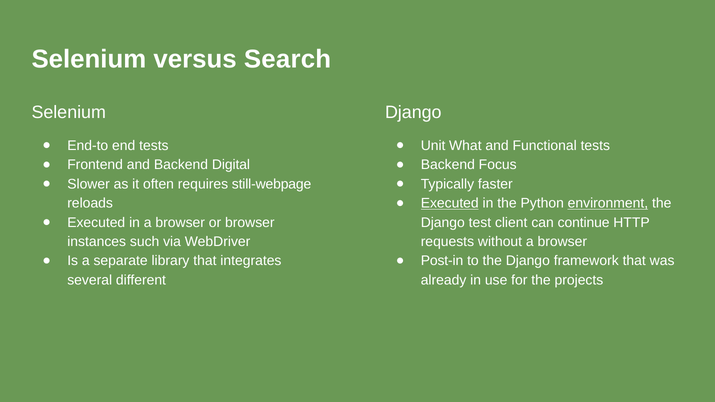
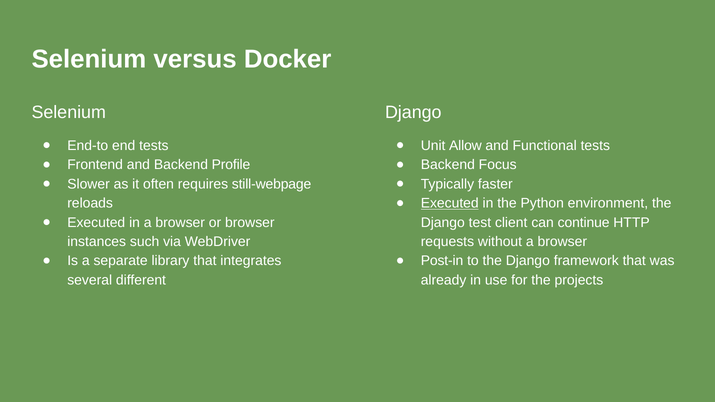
Search: Search -> Docker (288, 59)
What: What -> Allow (465, 146)
Digital: Digital -> Profile (231, 165)
environment underline: present -> none (608, 203)
